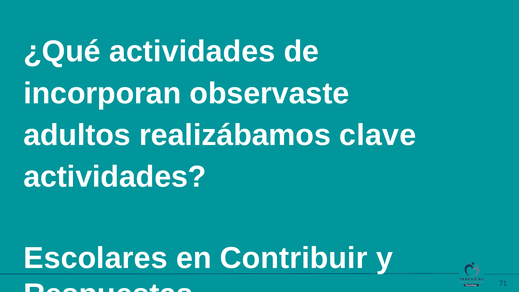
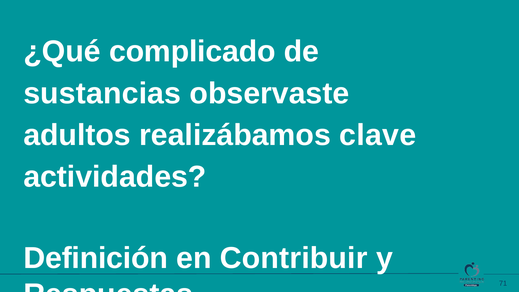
¿Qué actividades: actividades -> complicado (192, 52)
incorporan: incorporan -> sustancias (102, 93)
Escolares: Escolares -> Definición (96, 258)
